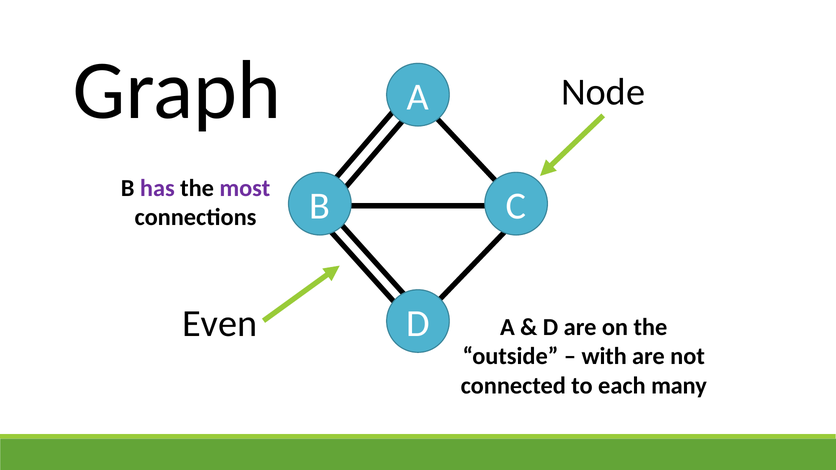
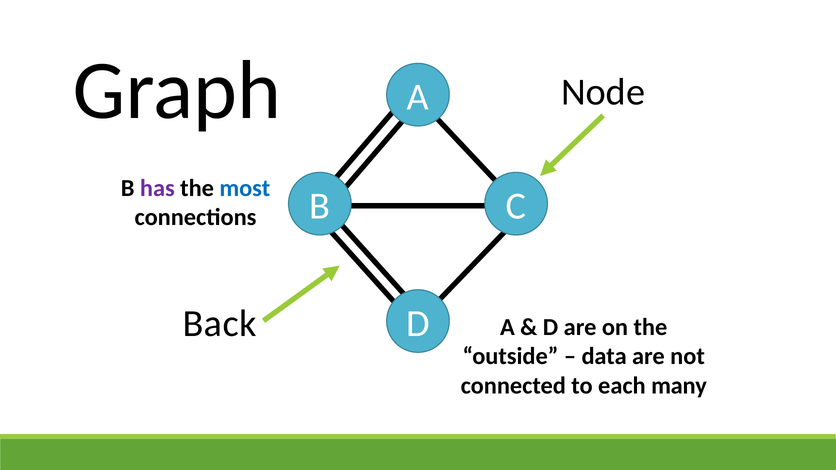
most colour: purple -> blue (245, 188)
Even: Even -> Back (220, 324)
with: with -> data (604, 356)
